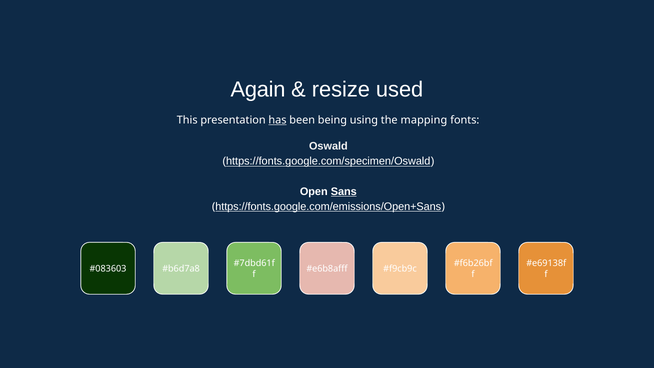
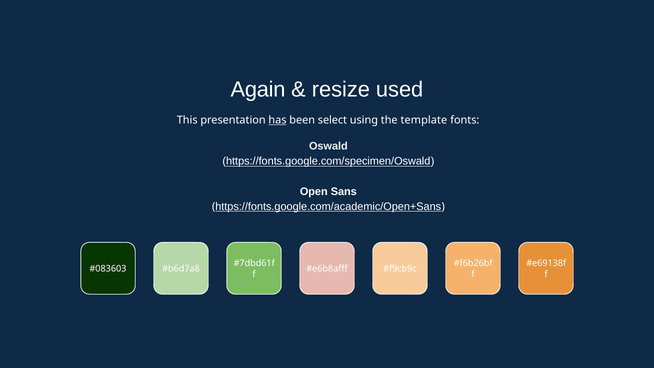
being: being -> select (332, 120)
mapping: mapping -> template (424, 120)
Sans underline: present -> none (344, 191)
https://fonts.google.com/emissions/Open+Sans: https://fonts.google.com/emissions/Open+Sans -> https://fonts.google.com/academic/Open+Sans (328, 206)
